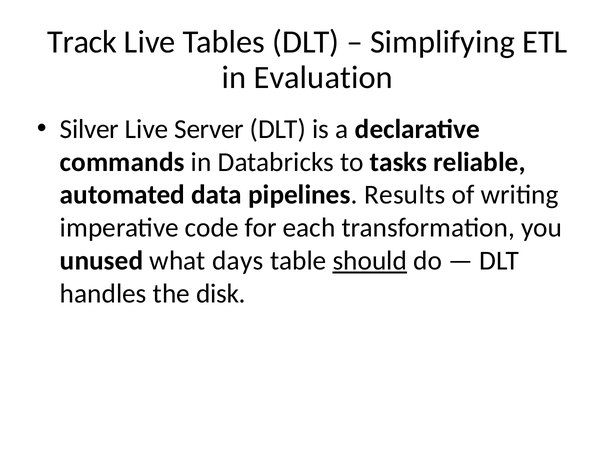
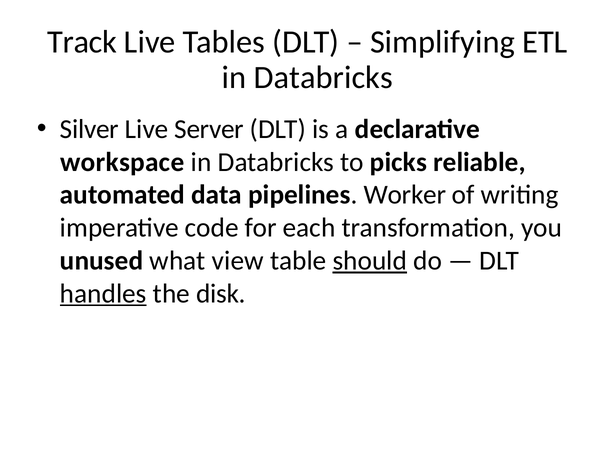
Evaluation: Evaluation -> Databricks (323, 77)
commands: commands -> workspace (122, 162)
tasks: tasks -> picks (398, 162)
Results: Results -> Worker (405, 195)
days: days -> view (238, 260)
handles underline: none -> present (103, 293)
